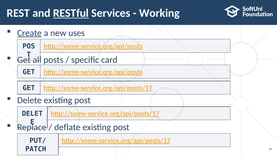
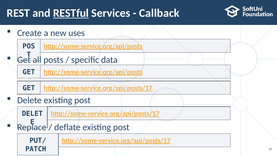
Working: Working -> Callback (159, 13)
Create underline: present -> none (29, 33)
card: card -> data (109, 60)
